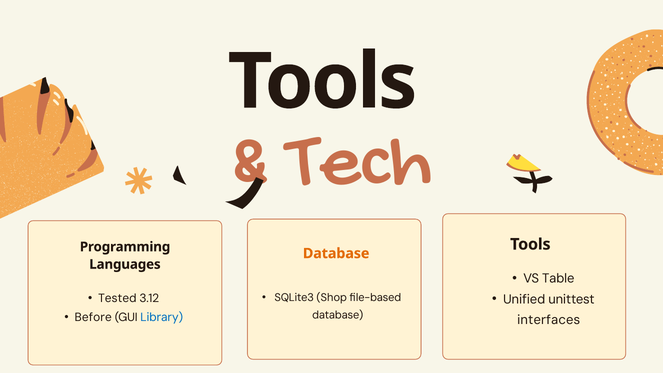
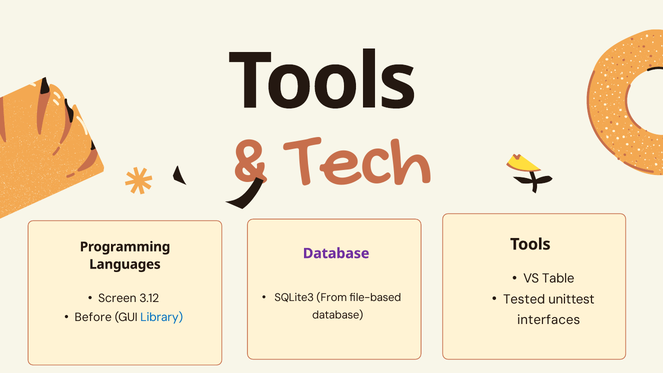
Database colour: orange -> purple (336, 253)
Shop: Shop -> From (332, 298)
Tested: Tested -> Screen (117, 298)
Unified: Unified -> Tested (524, 299)
